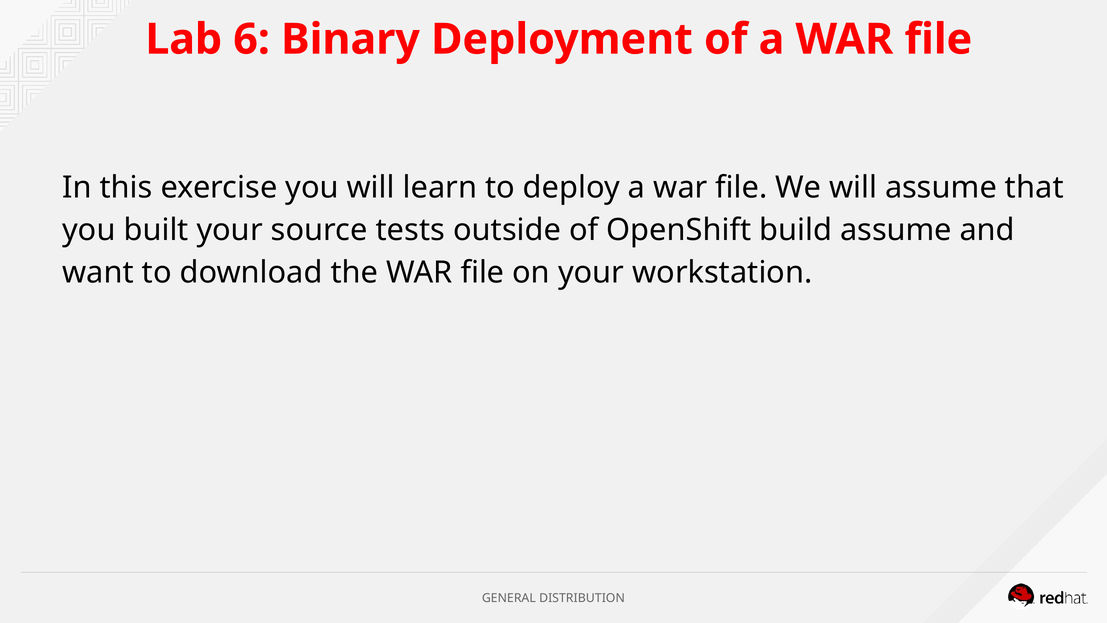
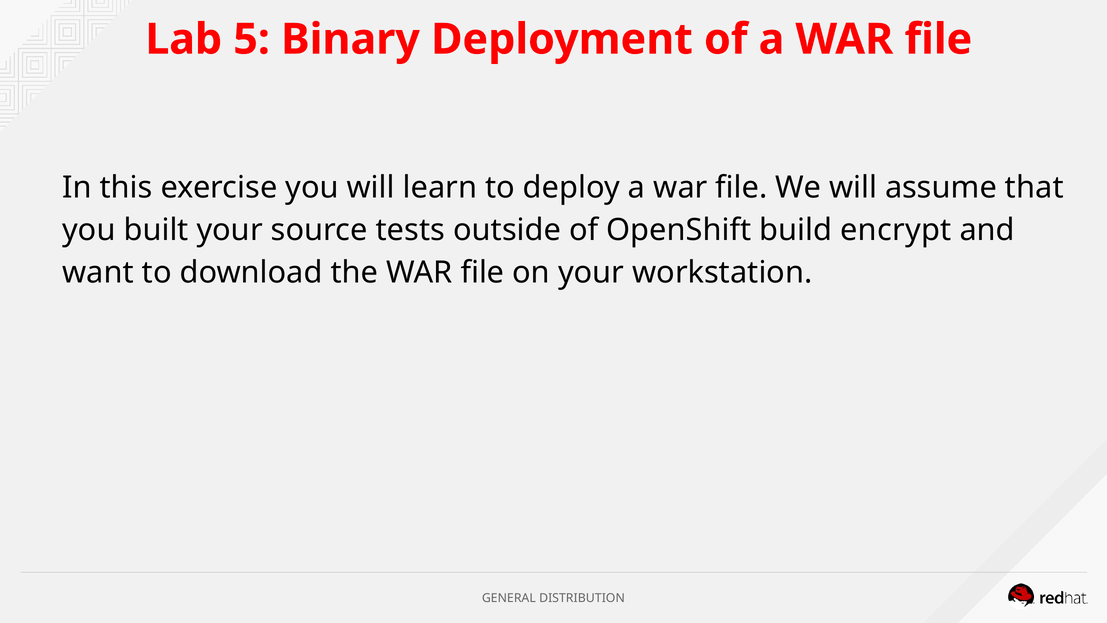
6: 6 -> 5 (252, 39)
build assume: assume -> encrypt (896, 230)
